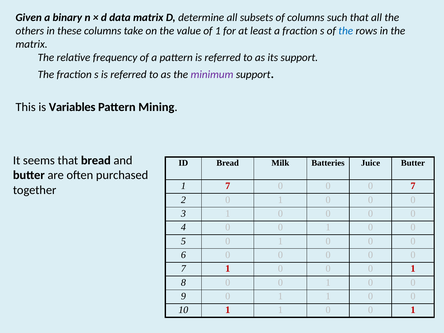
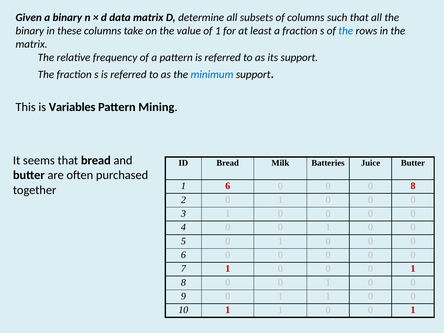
others: others -> binary (30, 31)
minimum colour: purple -> blue (212, 75)
1 7: 7 -> 6 (228, 186)
7: 7 -> 8 (413, 186)
